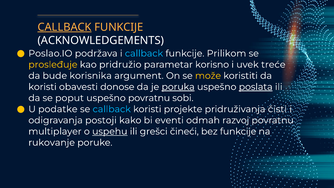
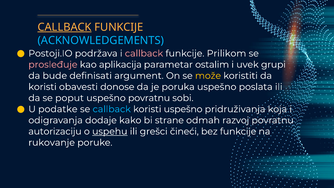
ACKNOWLEDGEMENTS colour: white -> light blue (101, 40)
Poslao.IO: Poslao.IO -> Postoji.IO (50, 53)
callback colour: light blue -> pink (144, 53)
prosleđuje colour: yellow -> pink (53, 65)
pridružio: pridružio -> aplikacija (120, 65)
korisno: korisno -> ostalim (212, 65)
treće: treće -> grupi (273, 65)
korisnika: korisnika -> definisati (91, 76)
poruka underline: present -> none (178, 87)
poslata underline: present -> none (256, 87)
koristi projekte: projekte -> uspešno (183, 109)
čisti: čisti -> koja (277, 109)
postoji: postoji -> dodaje (101, 120)
eventi: eventi -> strane (169, 120)
multiplayer: multiplayer -> autorizaciju (55, 131)
